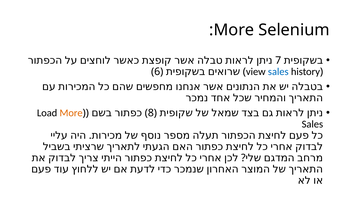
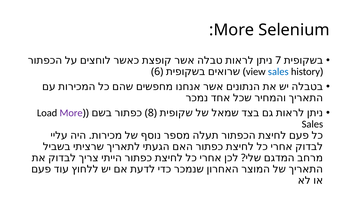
More colour: orange -> purple (71, 113)
